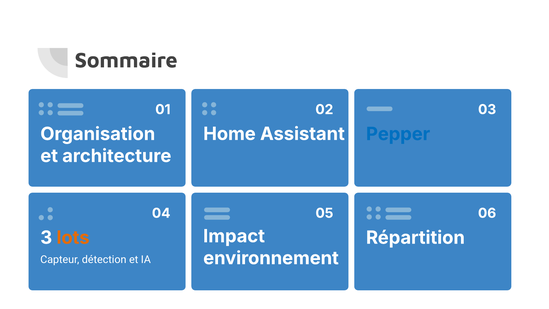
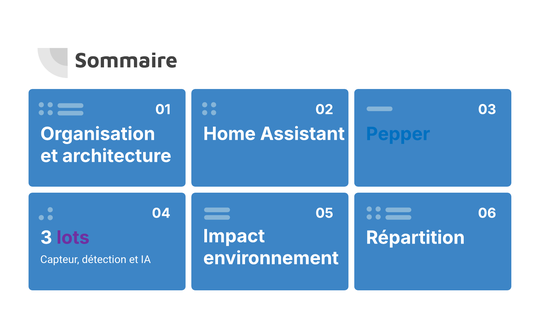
lots colour: orange -> purple (73, 238)
